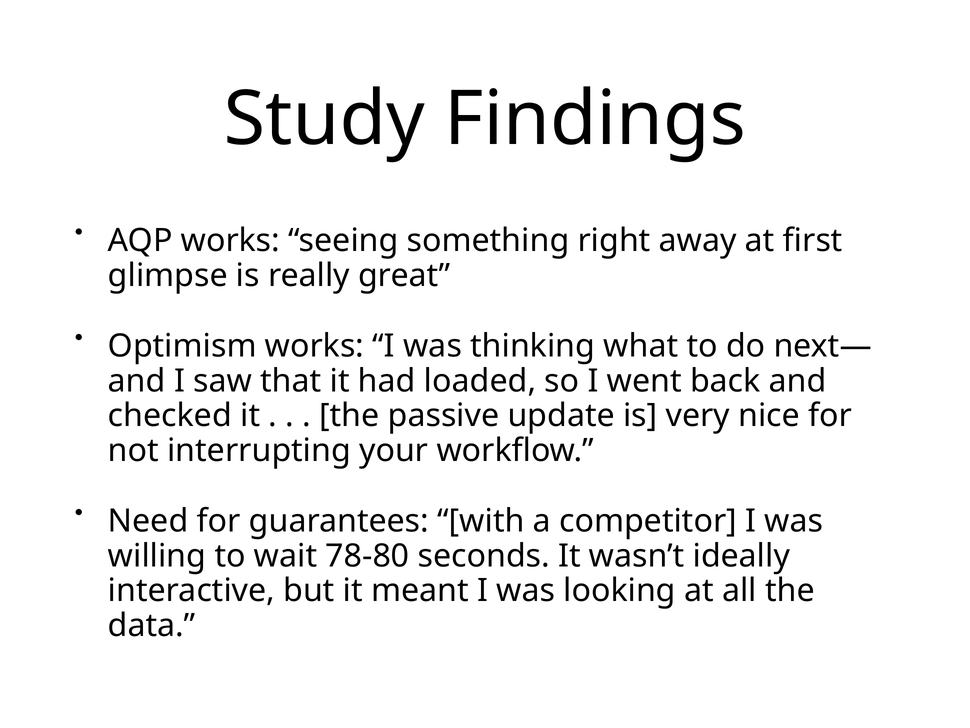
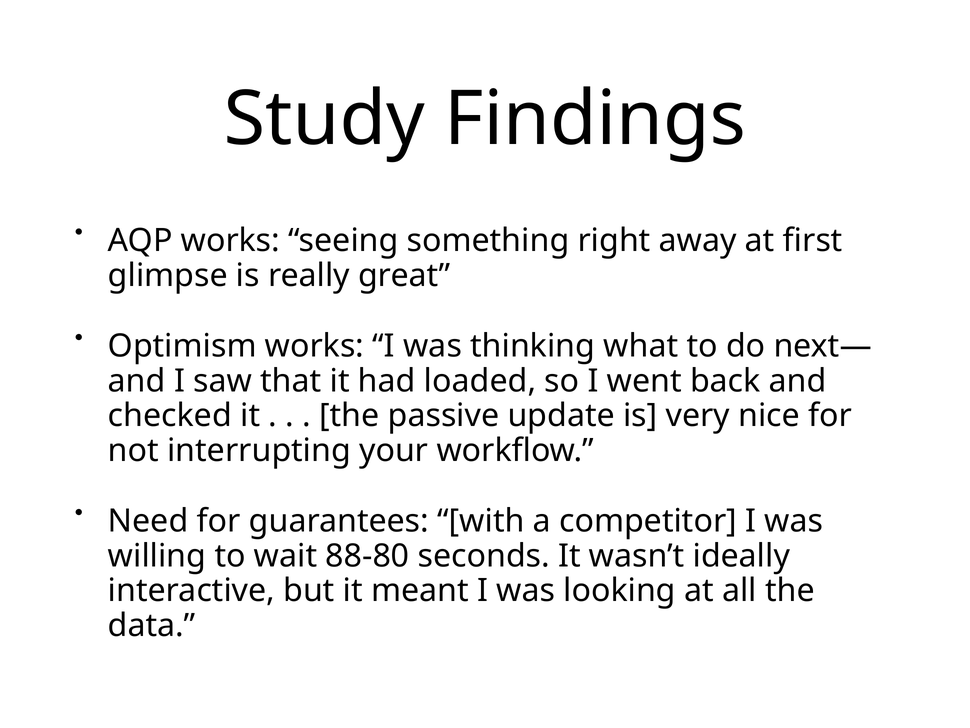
78-80: 78-80 -> 88-80 (367, 556)
